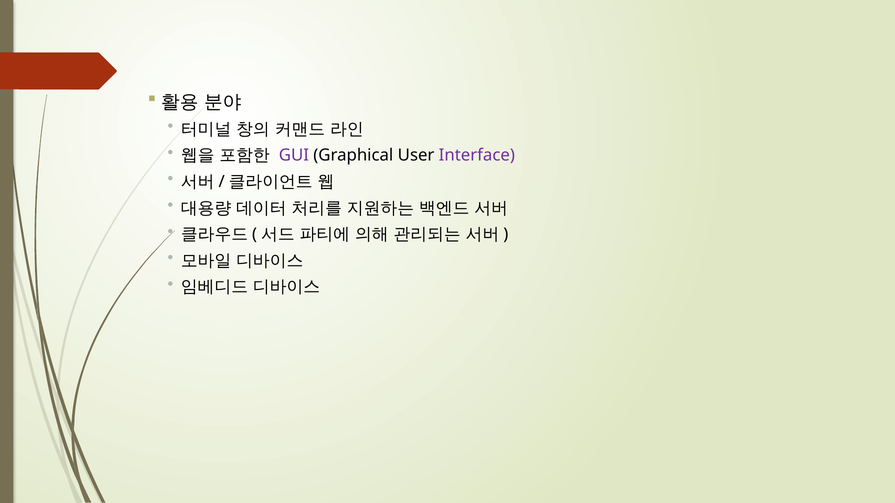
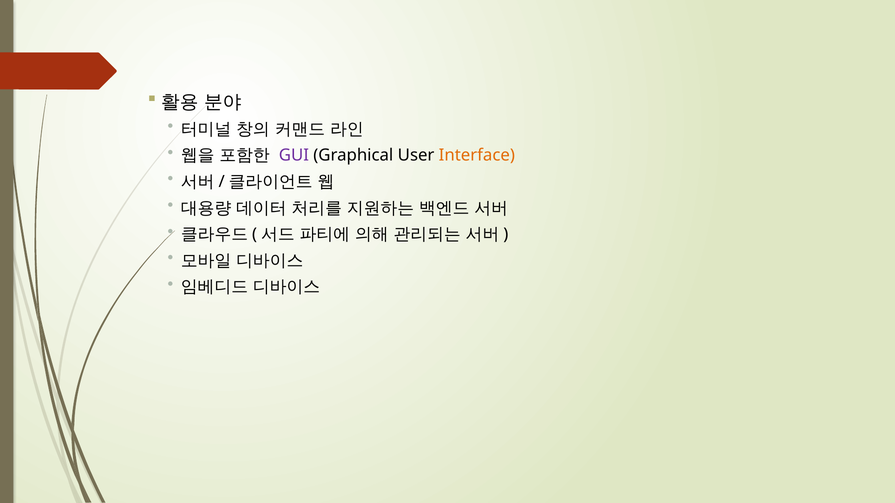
Interface colour: purple -> orange (477, 156)
